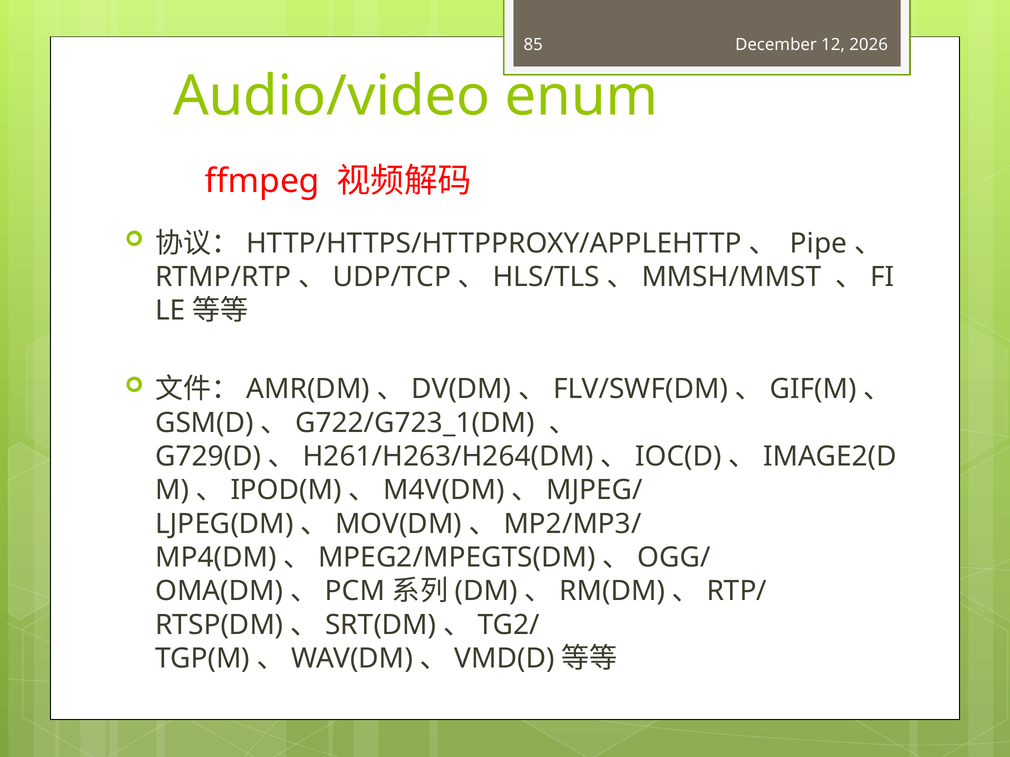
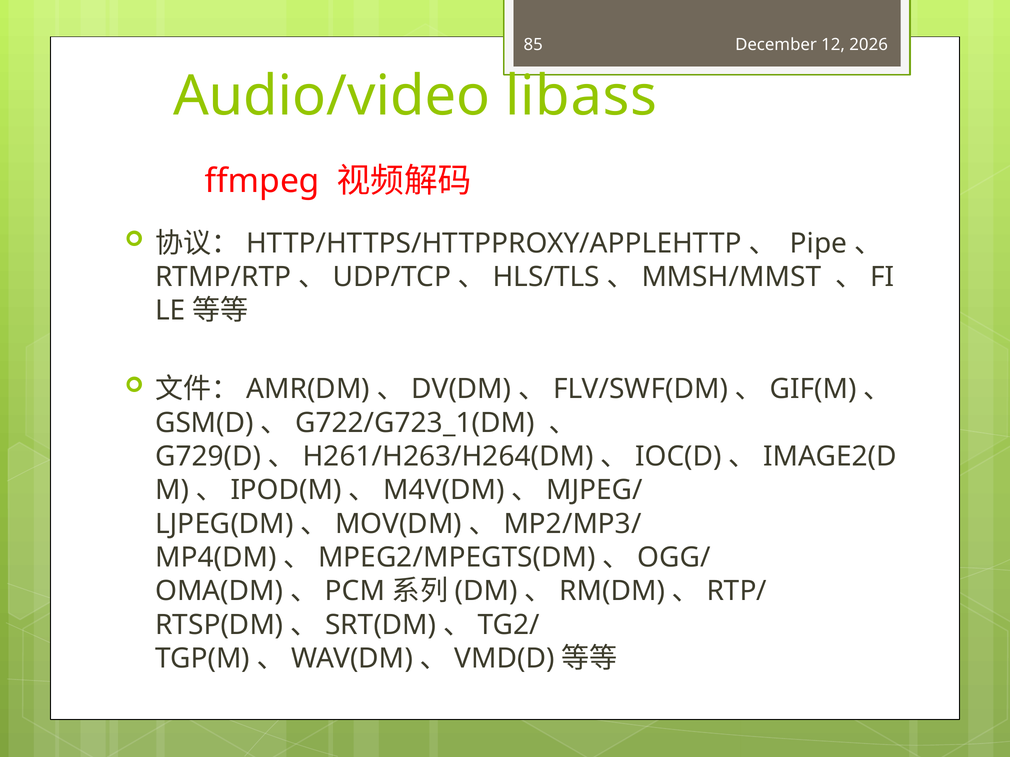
enum: enum -> libass (581, 96)
